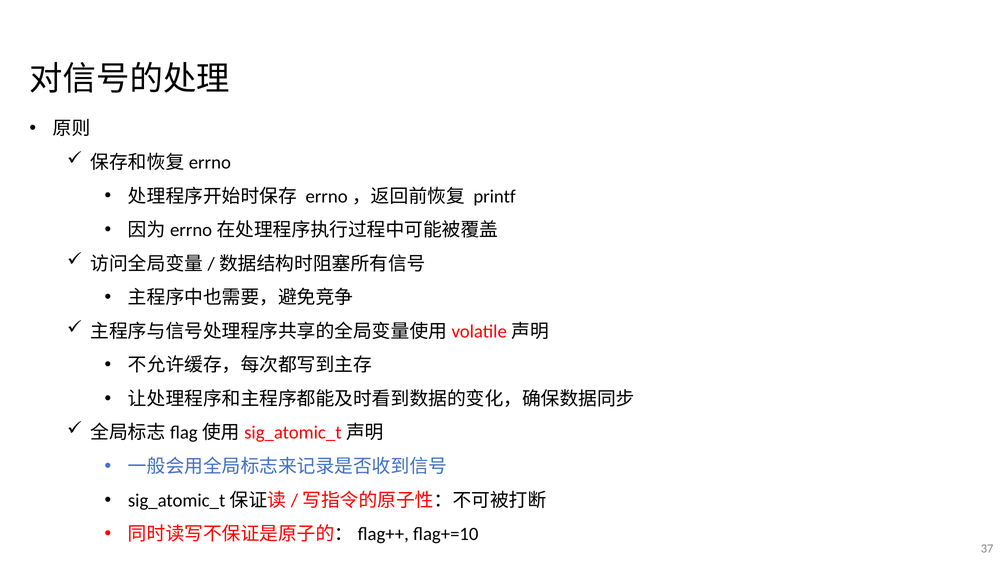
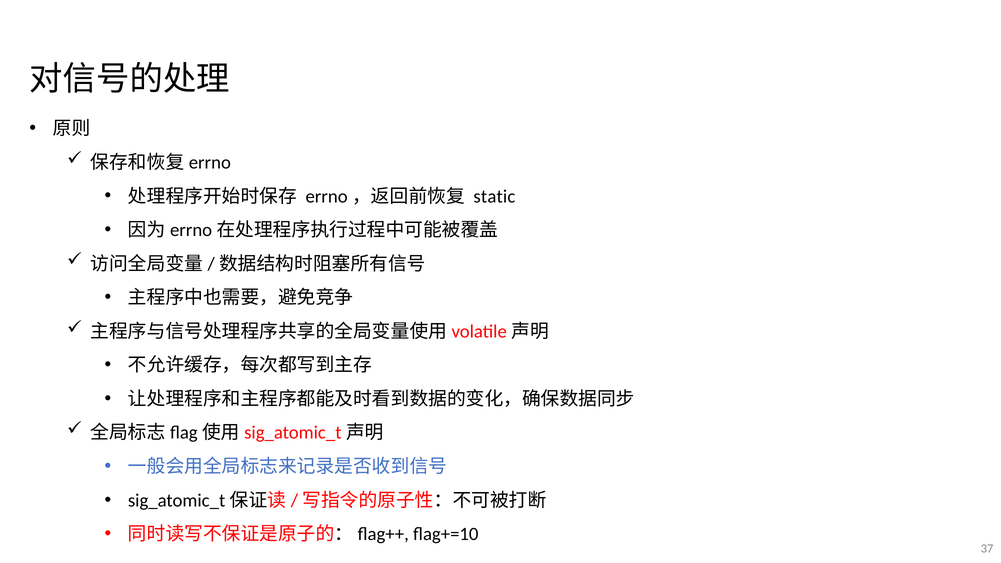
printf: printf -> static (494, 196)
